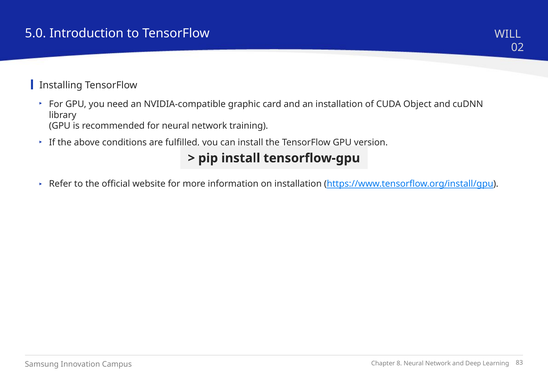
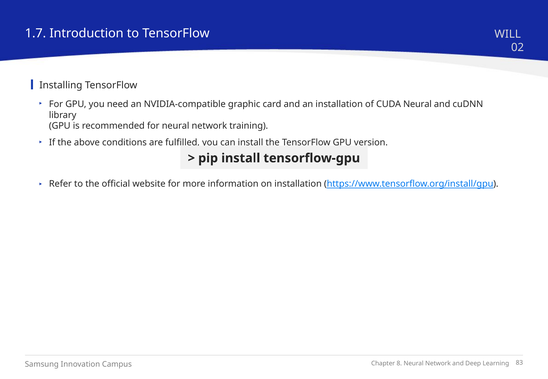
5.0: 5.0 -> 1.7 (35, 33)
CUDA Object: Object -> Neural (417, 104)
